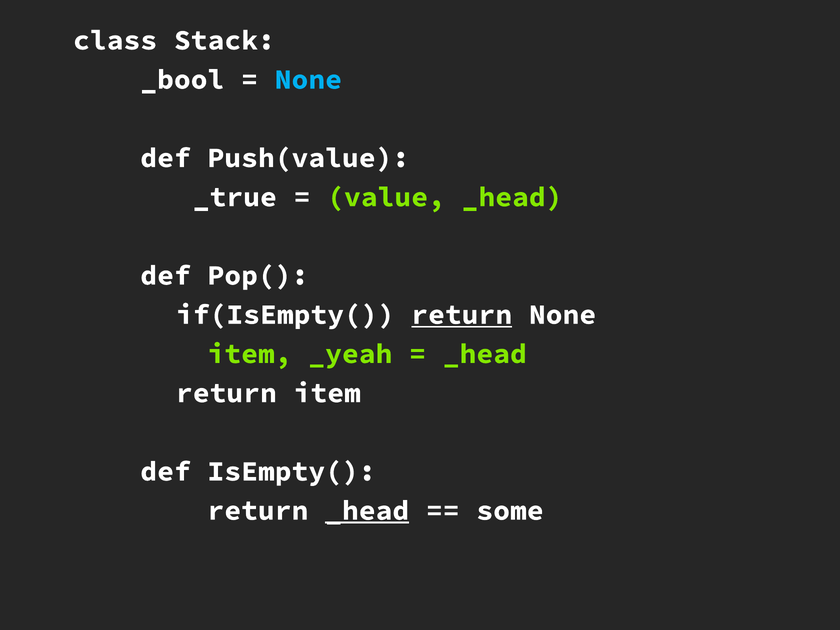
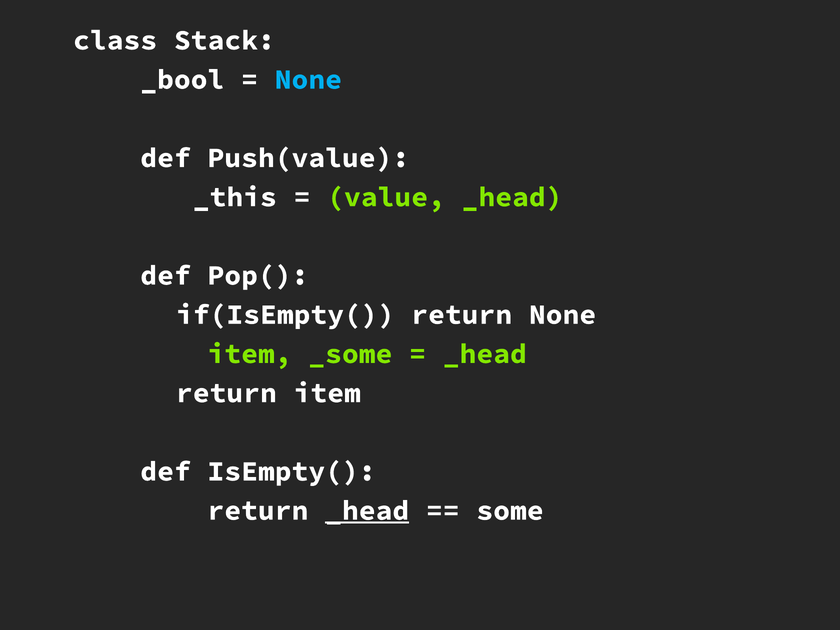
_true: _true -> _this (235, 197)
return underline: present -> none (462, 315)
_yeah: _yeah -> _some (350, 354)
